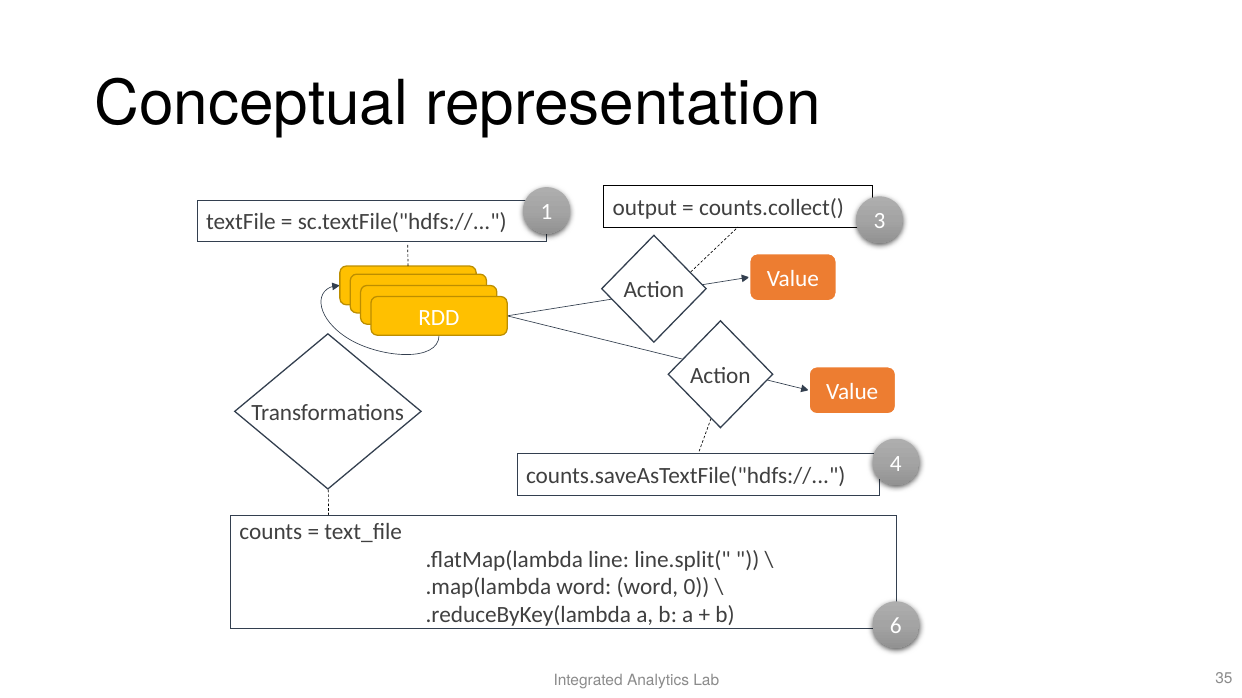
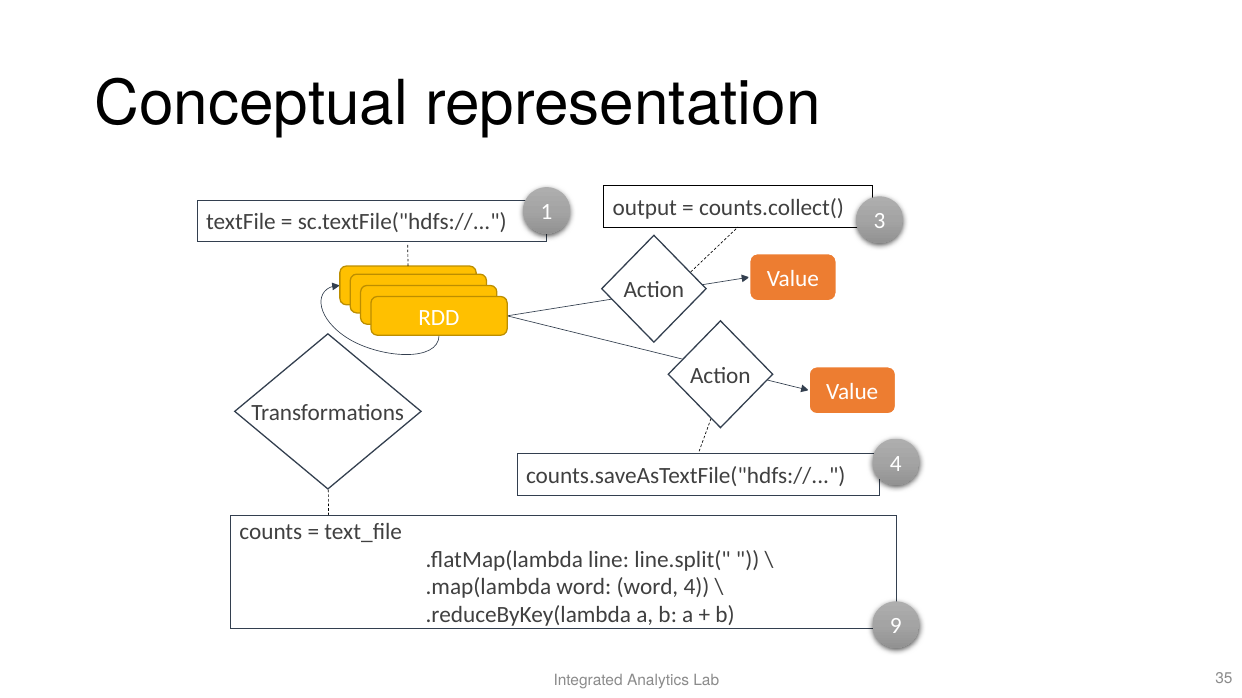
word 0: 0 -> 4 (696, 588)
6: 6 -> 9 (896, 627)
